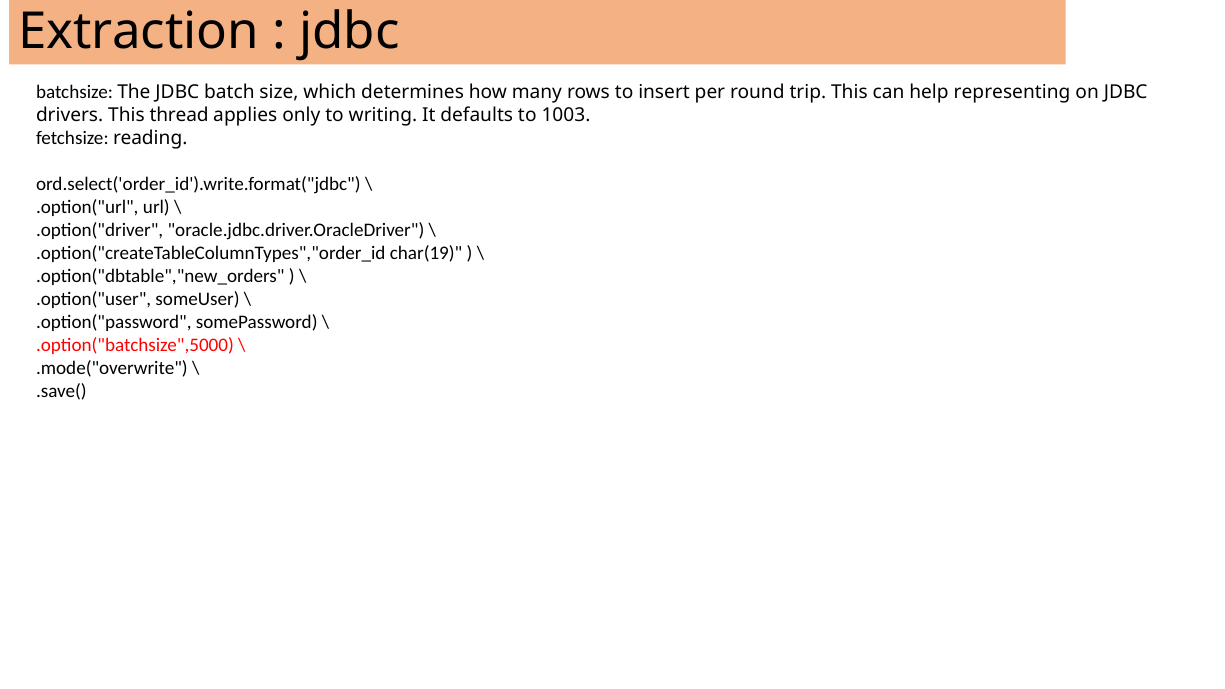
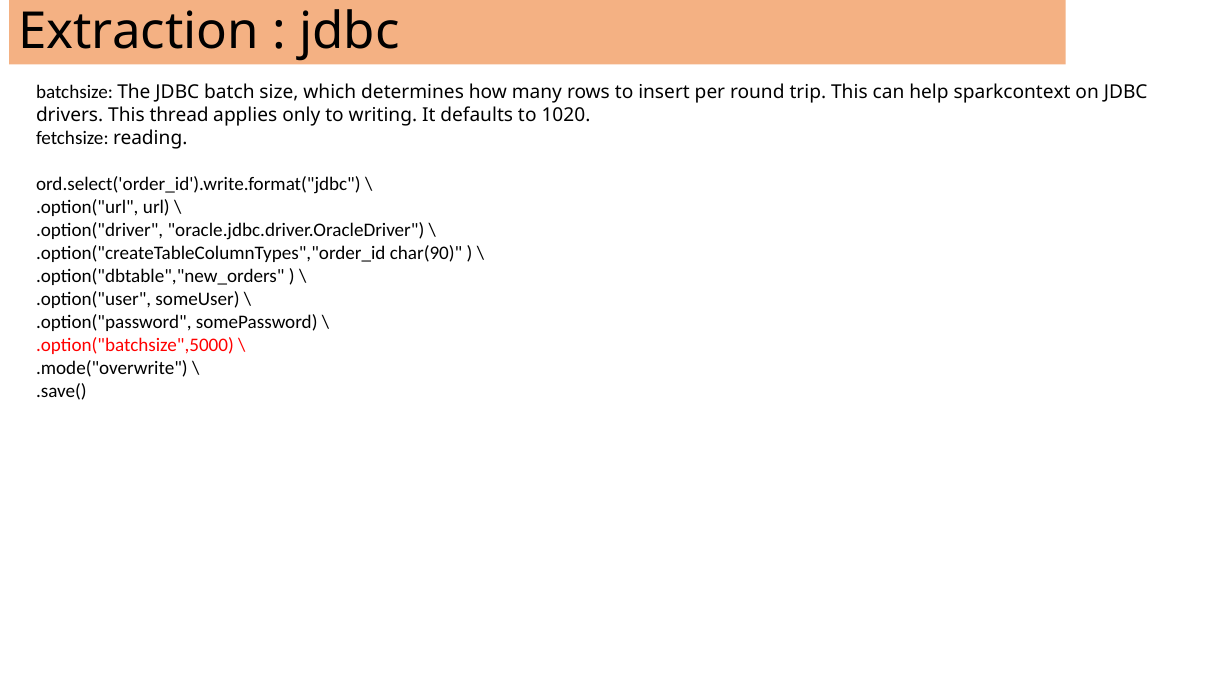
representing: representing -> sparkcontext (1012, 92)
1003: 1003 -> 1020 (566, 115)
char(19: char(19 -> char(90 (426, 253)
